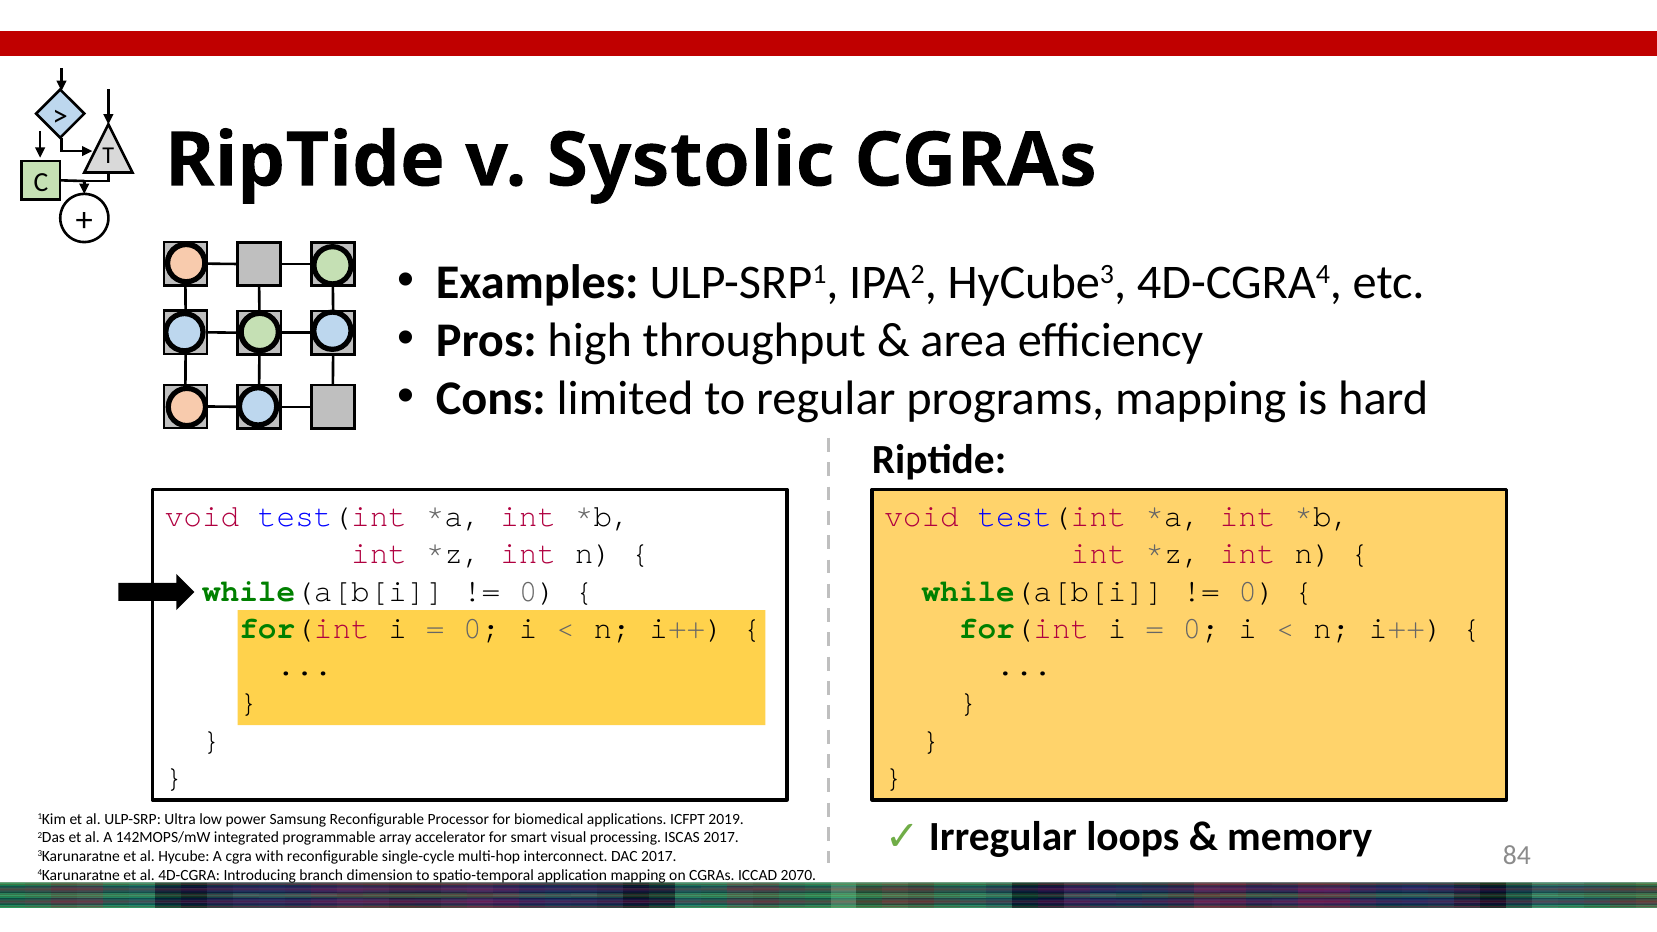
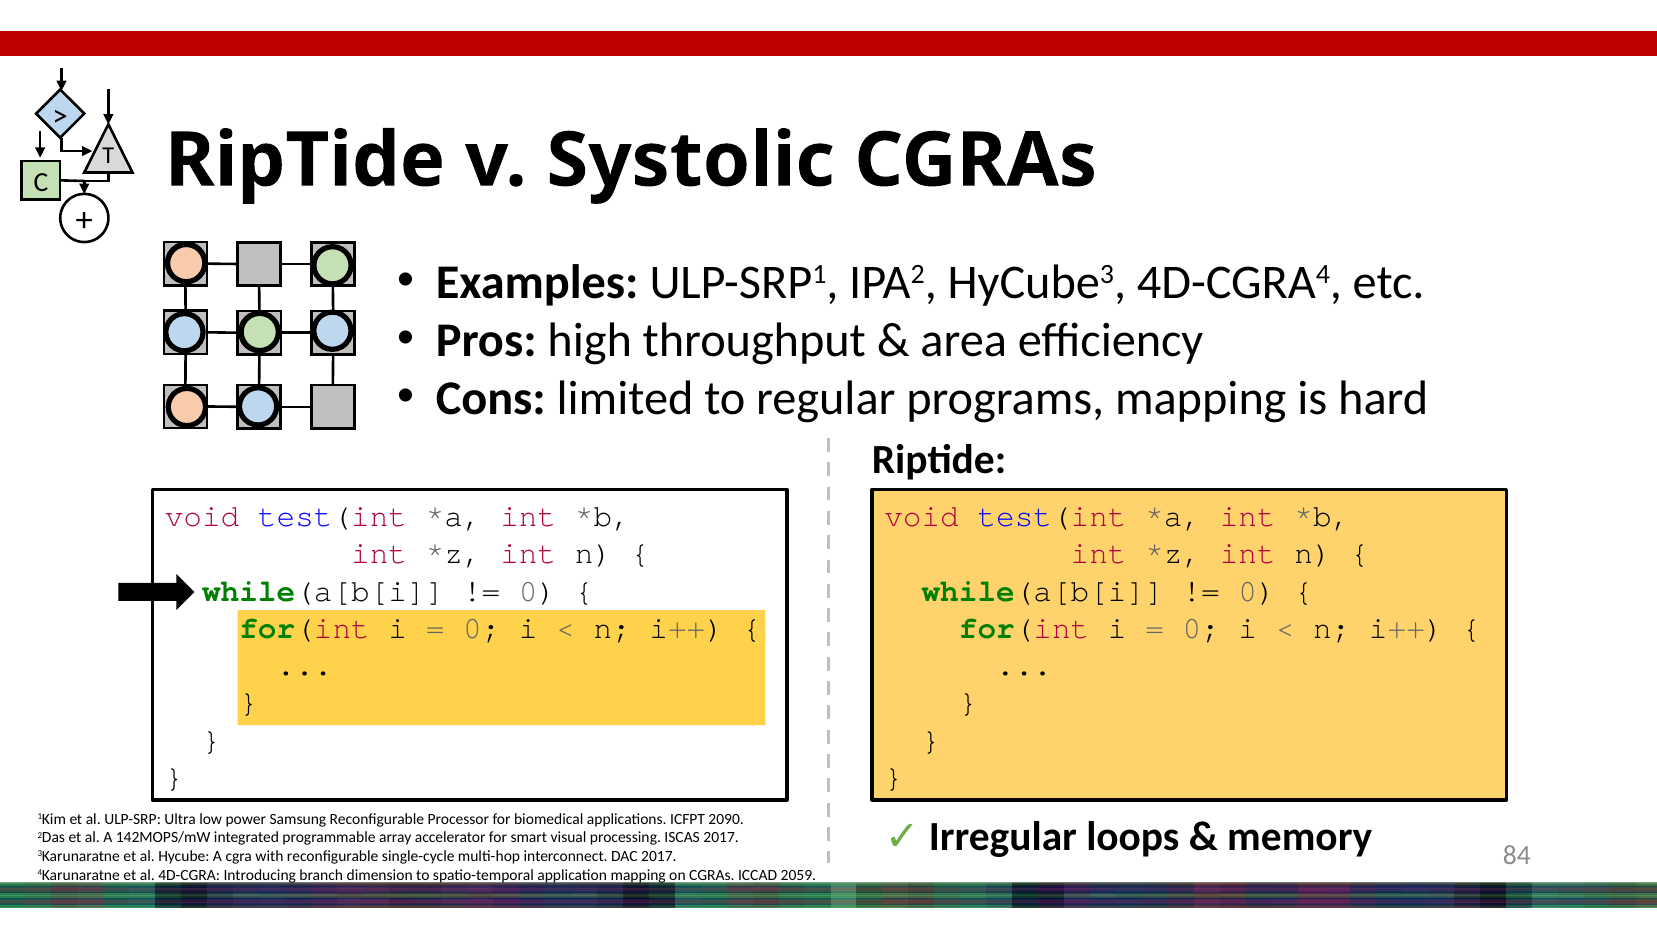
2019: 2019 -> 2090 (726, 819)
2070: 2070 -> 2059 (798, 875)
